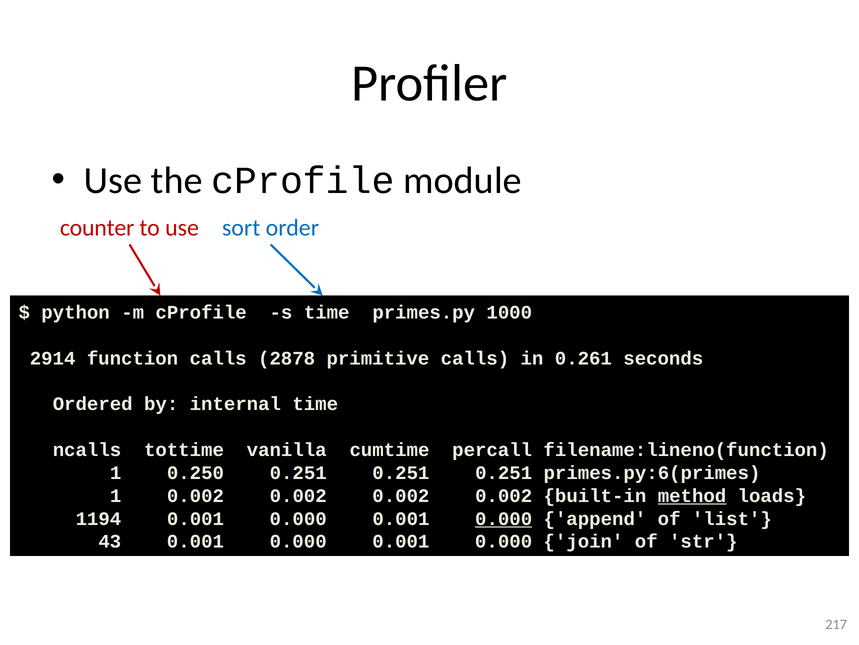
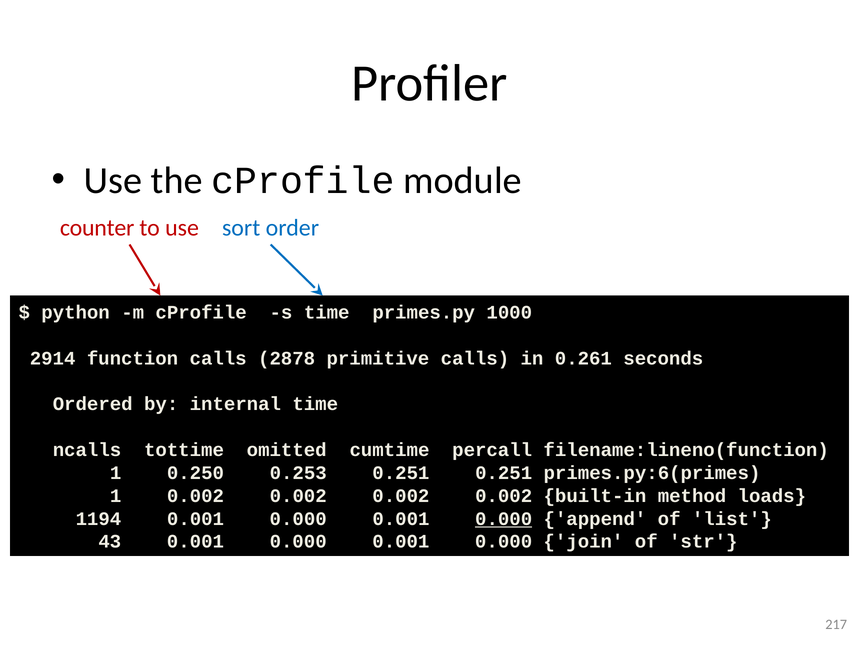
vanilla: vanilla -> omitted (287, 449)
0.250 0.251: 0.251 -> 0.253 (298, 472)
method underline: present -> none (692, 495)
